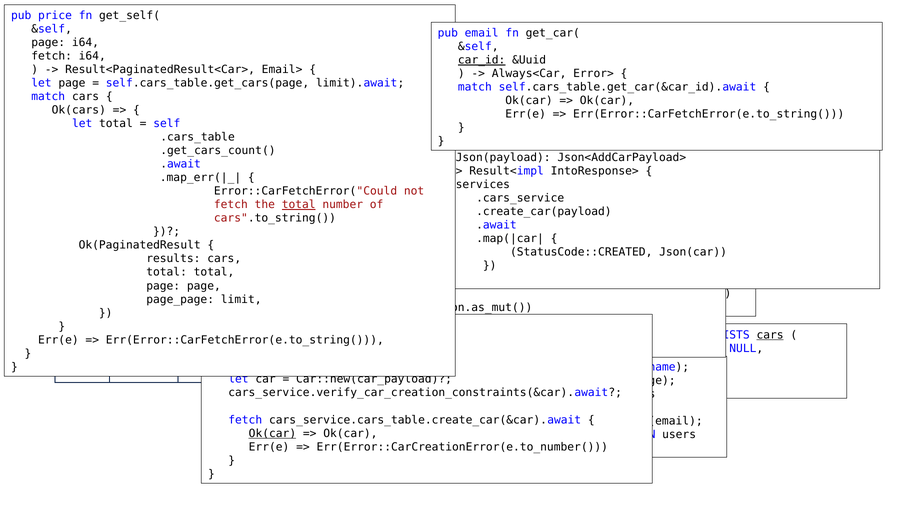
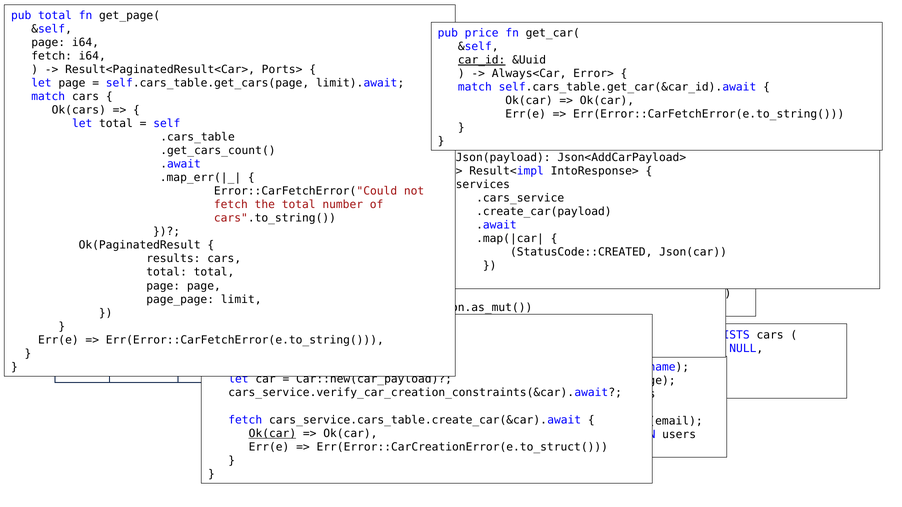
pub price: price -> total (55, 15)
get_self(: get_self( -> get_page( (130, 15)
email: email -> price (482, 33)
Email>: Email> -> Ports> (282, 70)
total underline: present -> none (299, 205)
cars underline: present -> none (770, 335)
Err(Error::CarCreationError(e.to_number(: Err(Error::CarCreationError(e.to_number( -> Err(Error::CarCreationError(e.to_struct( (462, 447)
